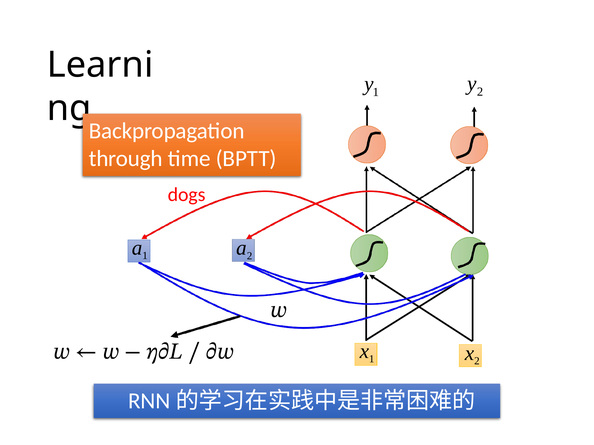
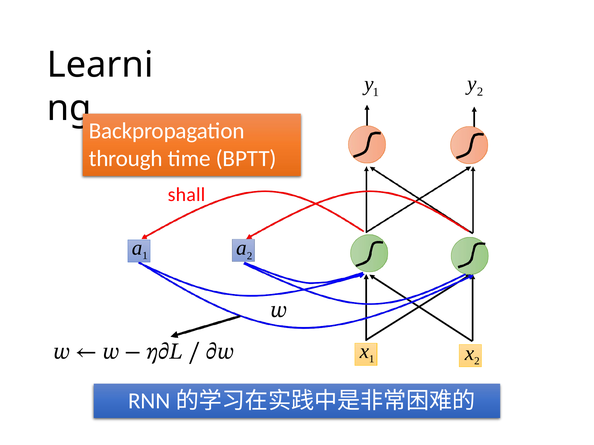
dogs: dogs -> shall (187, 195)
